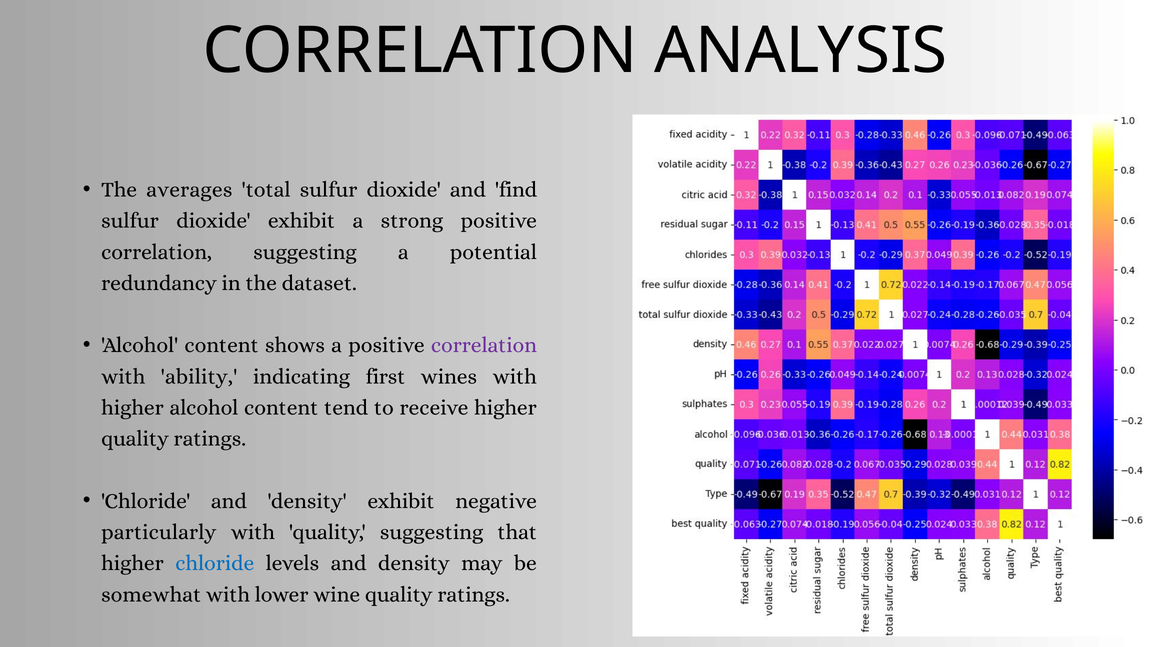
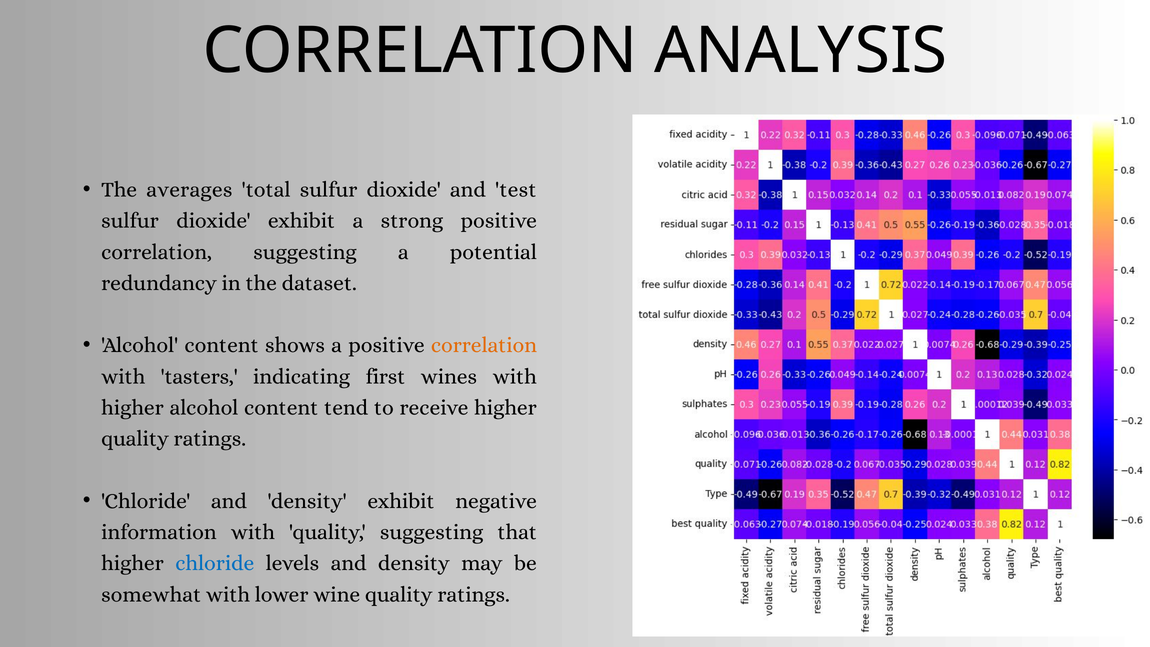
find: find -> test (516, 190)
correlation colour: purple -> orange (484, 345)
ability: ability -> tasters (199, 376)
particularly: particularly -> information (159, 532)
